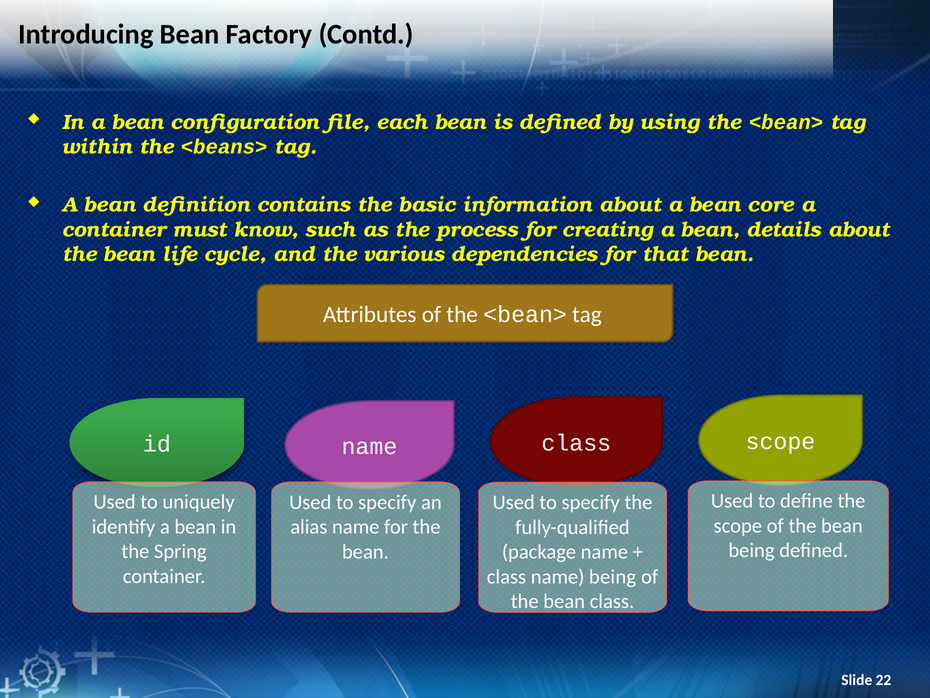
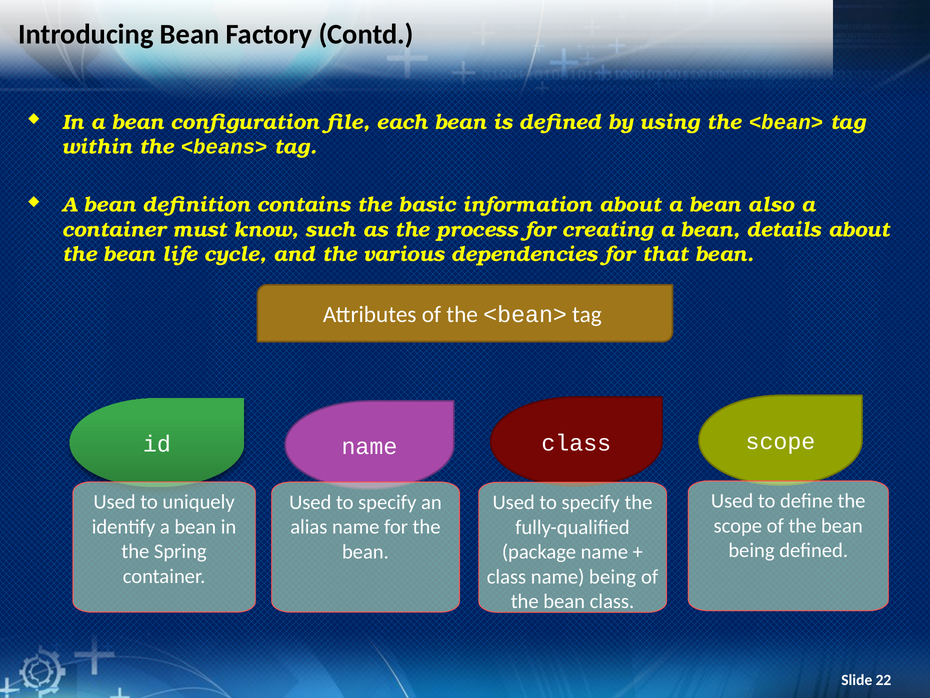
core: core -> also (771, 205)
